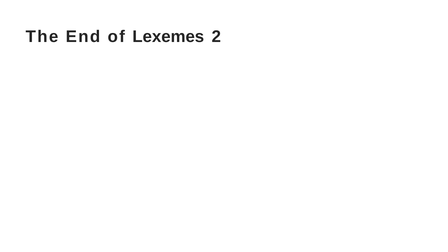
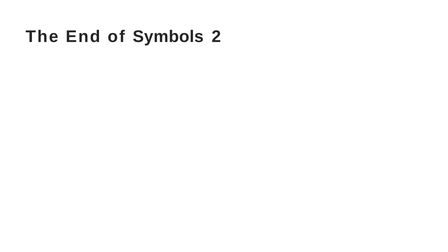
Lexemes: Lexemes -> Symbols (168, 36)
